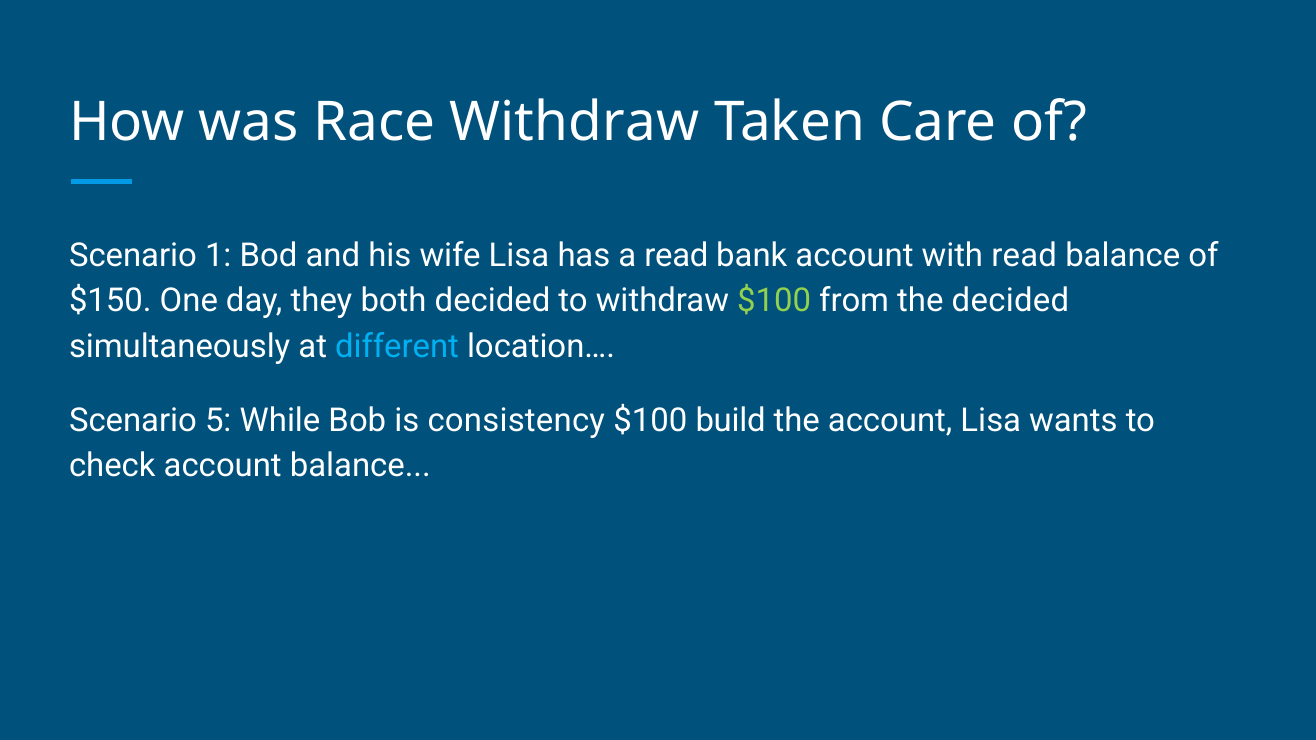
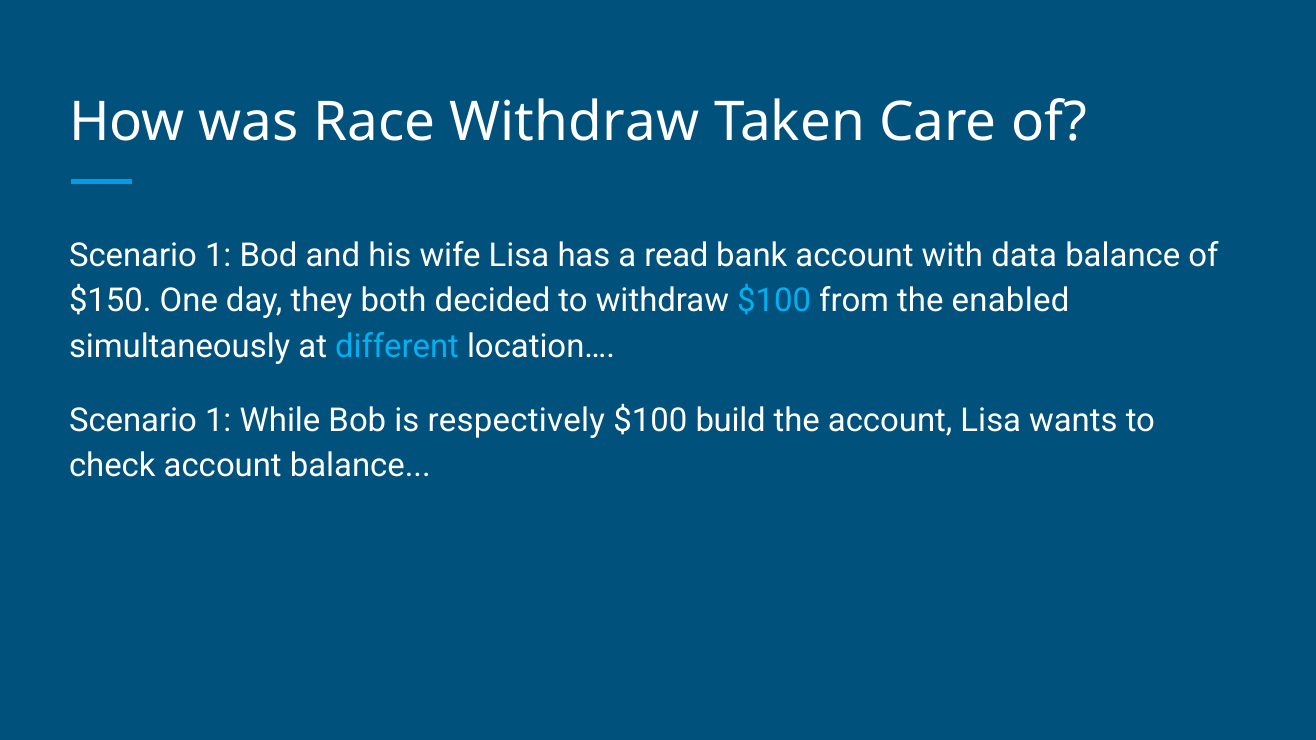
with read: read -> data (1024, 256)
$100 colour: light green -> light blue (774, 301)
the decided: decided -> enabled (1010, 301)
5: 5 -> 1 (218, 421)
consistency: consistency -> respectively (516, 421)
